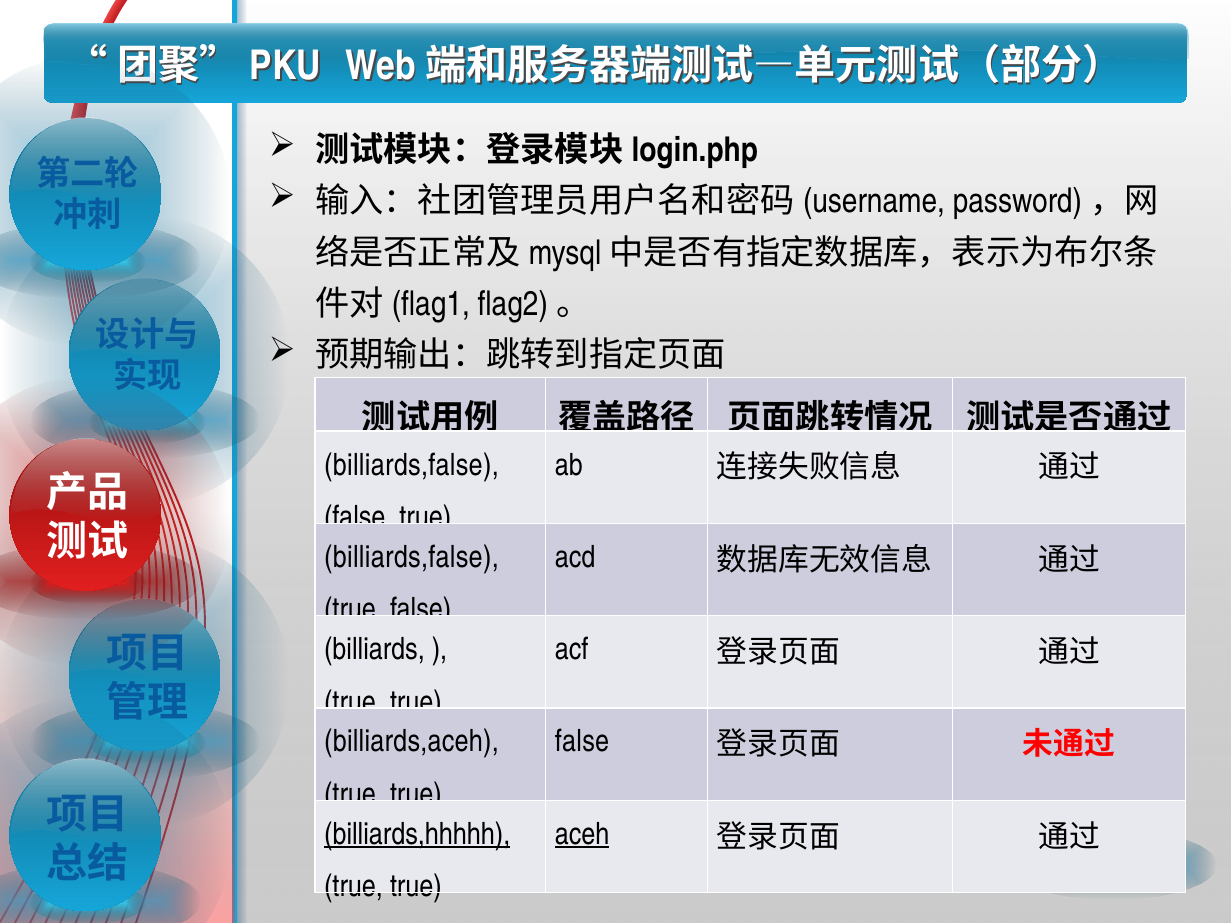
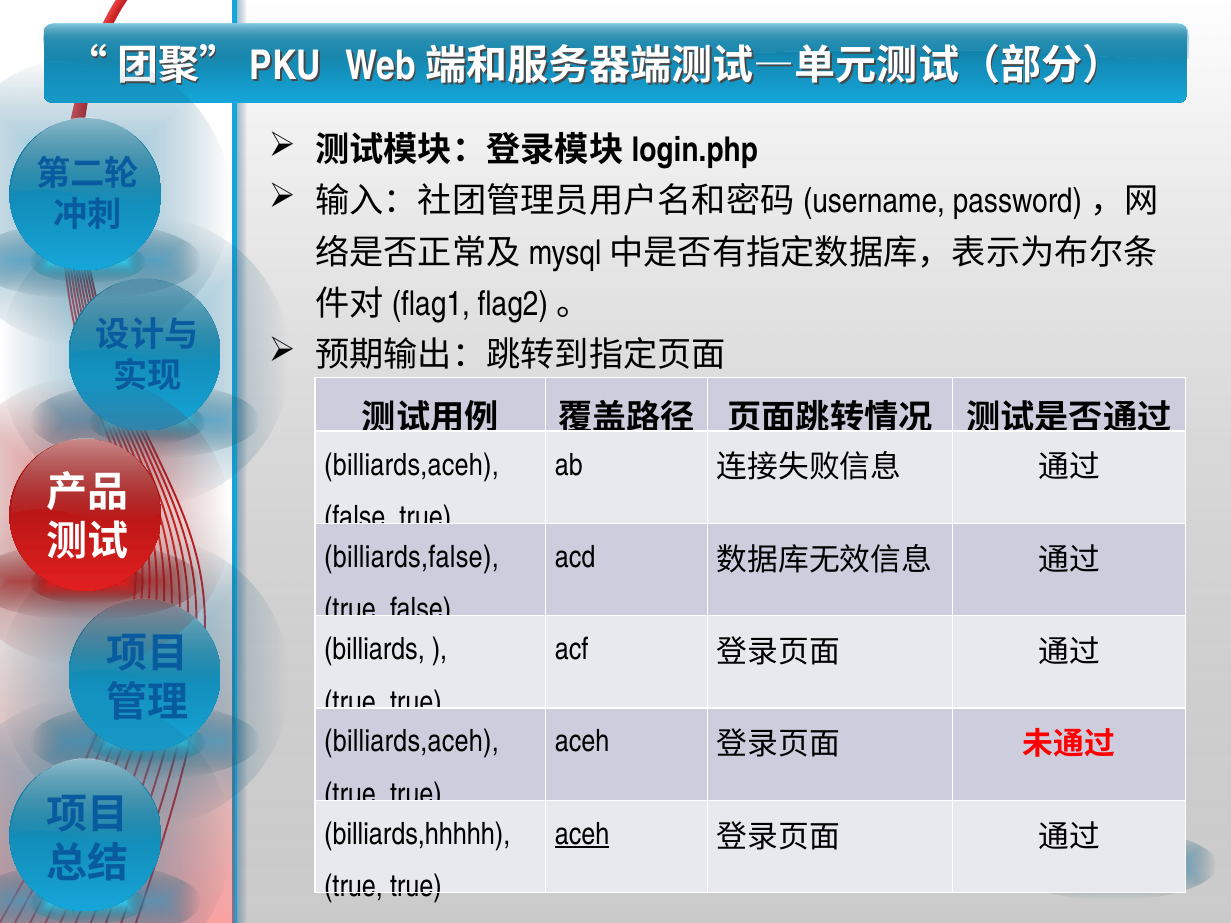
billiards,false: billiards,false -> billiards,aceh (412, 465)
false: false -> aceh (582, 742)
billiards,hhhhh underline: present -> none (417, 834)
